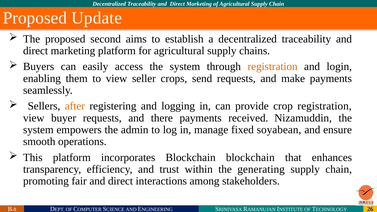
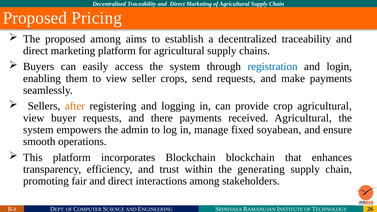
Update: Update -> Pricing (97, 18)
proposed second: second -> among (106, 39)
registration colour: orange -> blue (273, 67)
crop registration: registration -> agricultural (325, 106)
received Nizamuddin: Nizamuddin -> Agricultural (303, 118)
